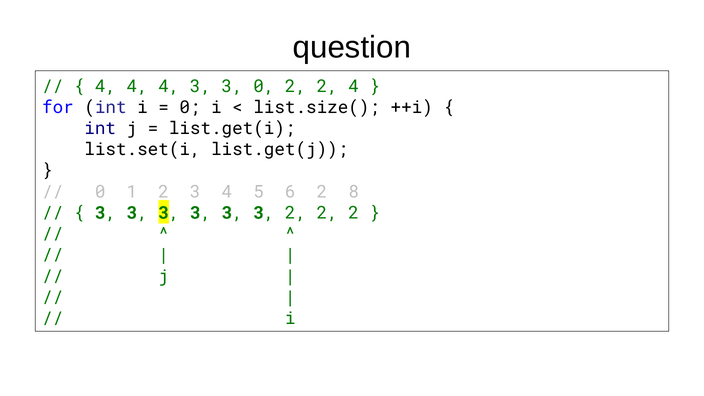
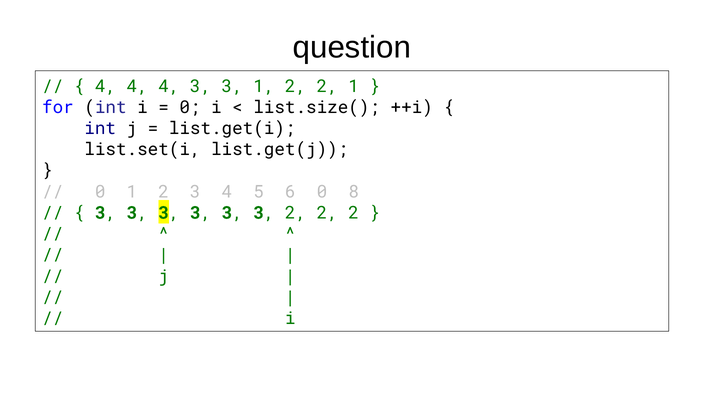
3 0: 0 -> 1 (264, 86)
2 4: 4 -> 1 (354, 86)
6 2: 2 -> 0 (322, 192)
